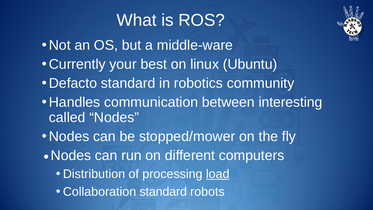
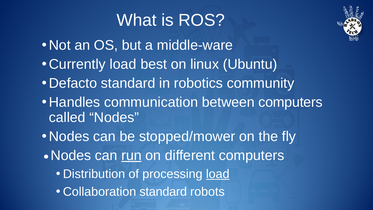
Currently your: your -> load (123, 64)
between interesting: interesting -> computers (291, 102)
run underline: none -> present (131, 155)
